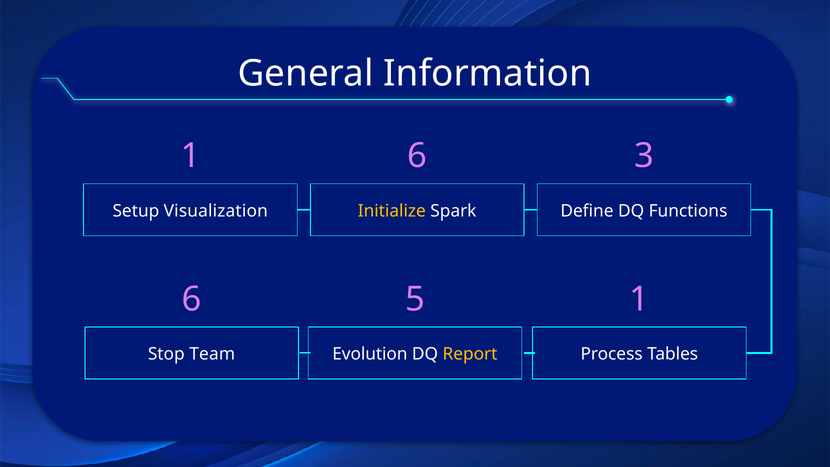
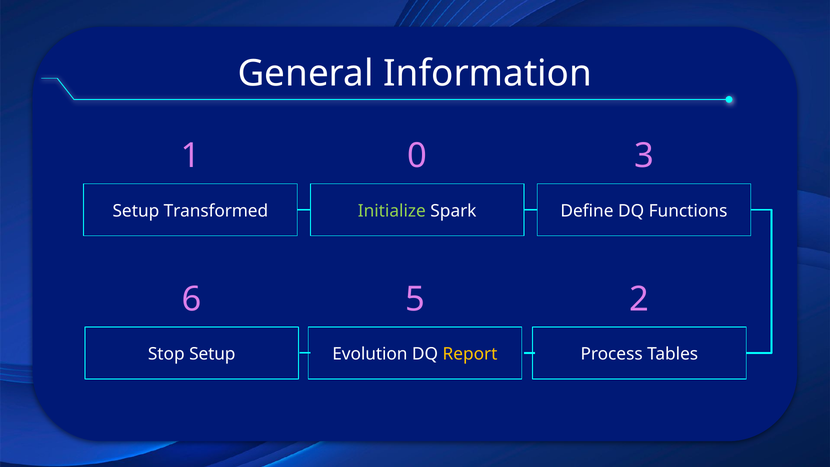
1 6: 6 -> 0 (417, 156)
Visualization: Visualization -> Transformed (216, 211)
Initialize colour: yellow -> light green (392, 211)
5 1: 1 -> 2 (639, 299)
Stop Team: Team -> Setup (212, 354)
